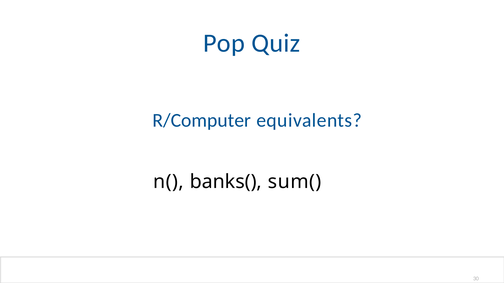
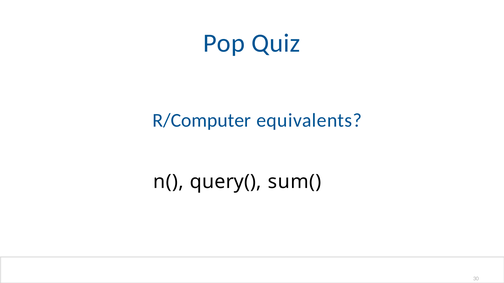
banks(: banks( -> query( (226, 182)
